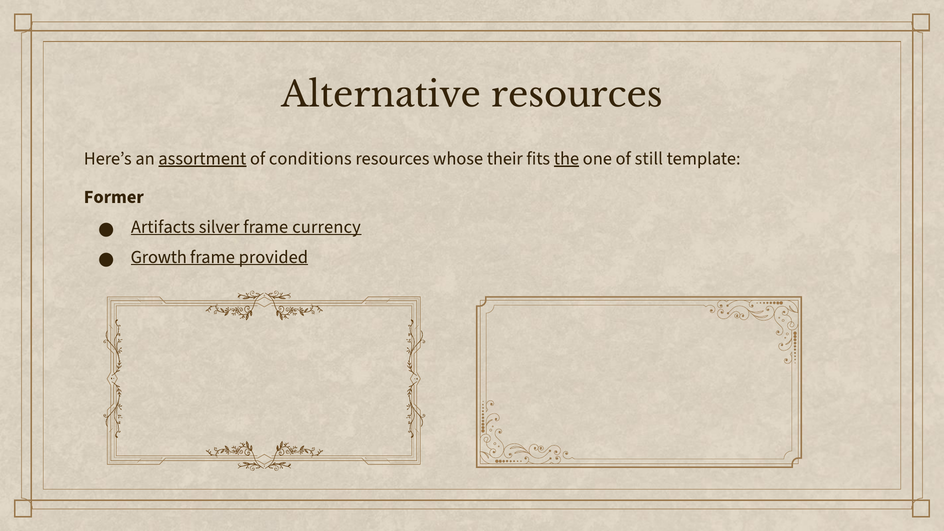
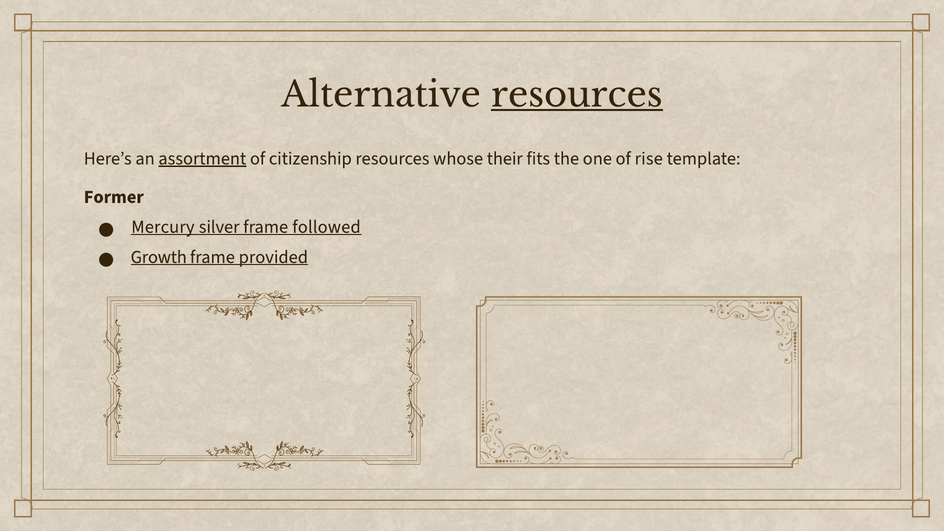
resources underline: none -> present (577, 95)
conditions: conditions -> citizenship (310, 158)
the underline: present -> none (566, 158)
still: still -> rise (649, 158)
Artifacts: Artifacts -> Mercury (163, 227)
currency: currency -> followed (326, 227)
